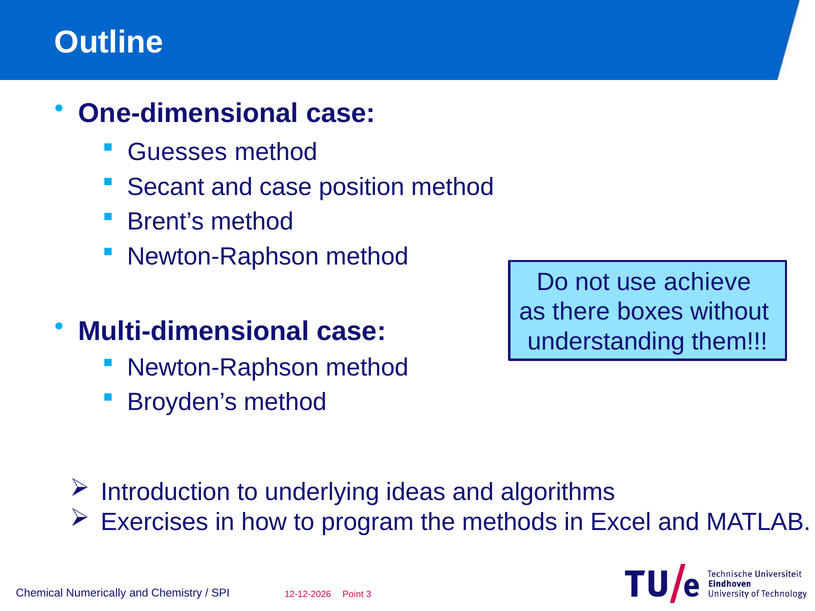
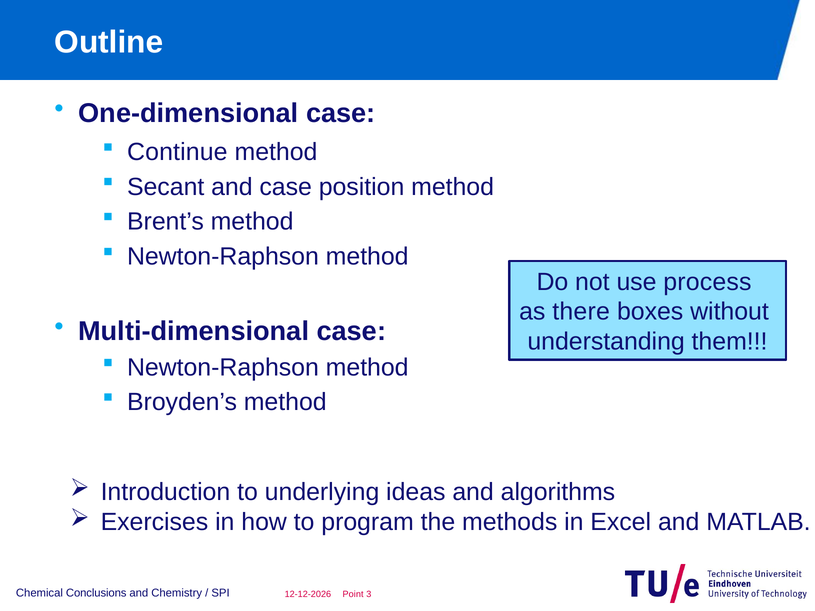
Guesses: Guesses -> Continue (177, 152)
achieve: achieve -> process (707, 282)
Numerically: Numerically -> Conclusions (96, 593)
